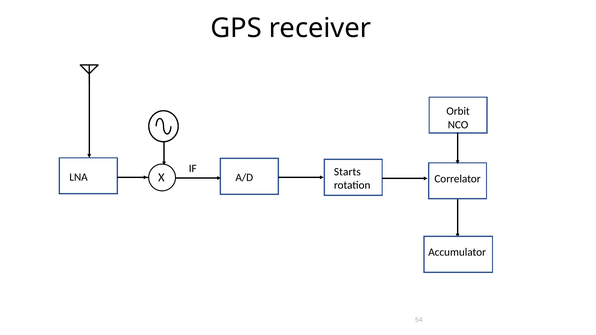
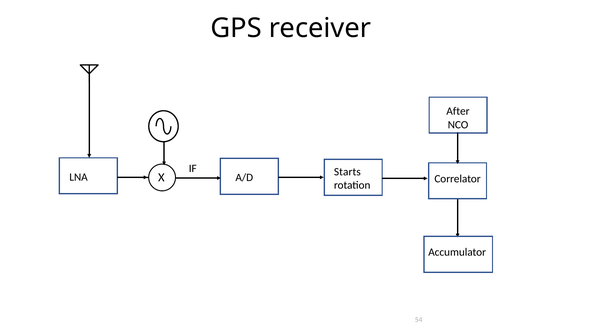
Orbit: Orbit -> After (458, 111)
